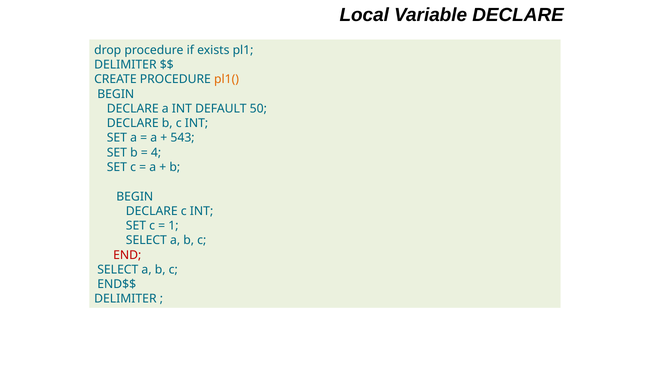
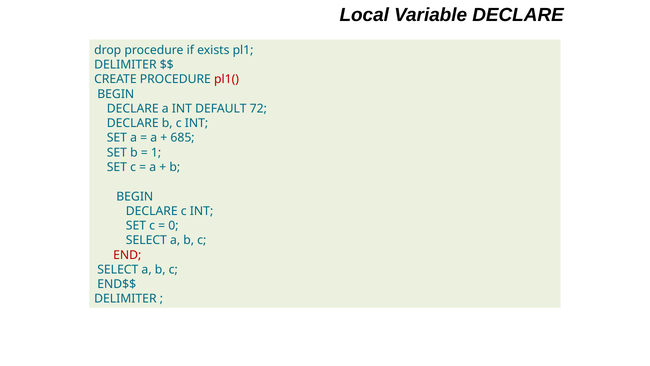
pl1( colour: orange -> red (226, 79)
50: 50 -> 72 (258, 109)
543: 543 -> 685 (183, 138)
4: 4 -> 1 (156, 152)
1: 1 -> 0 (173, 226)
